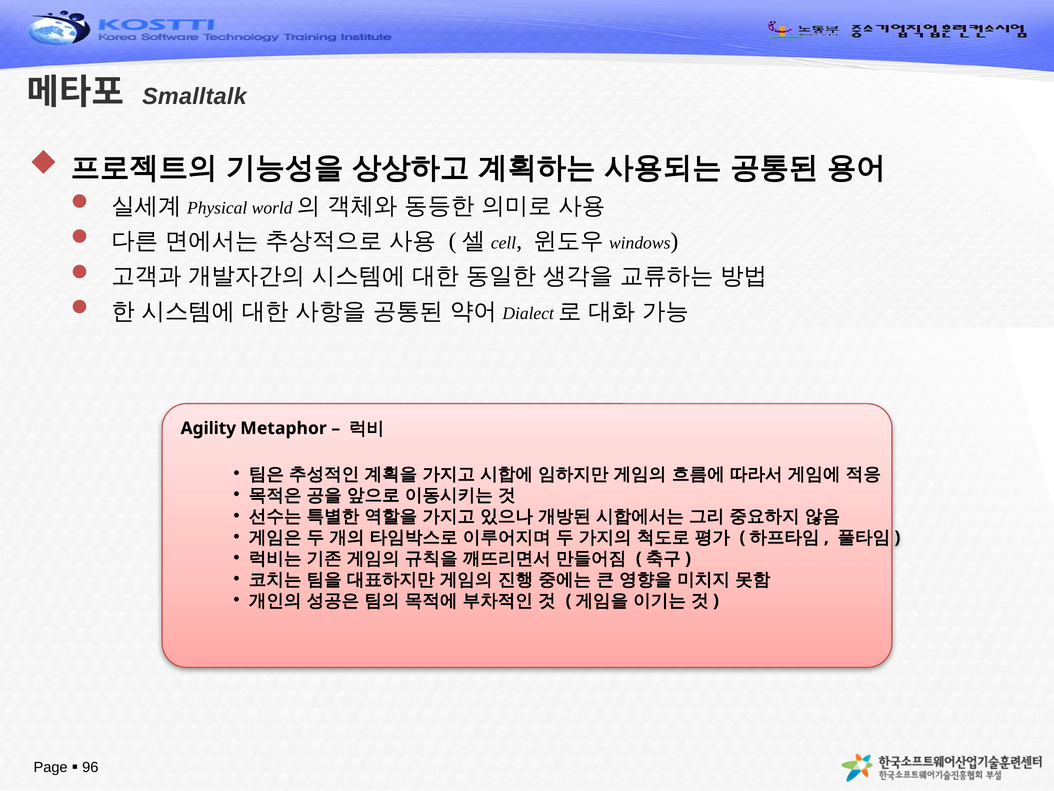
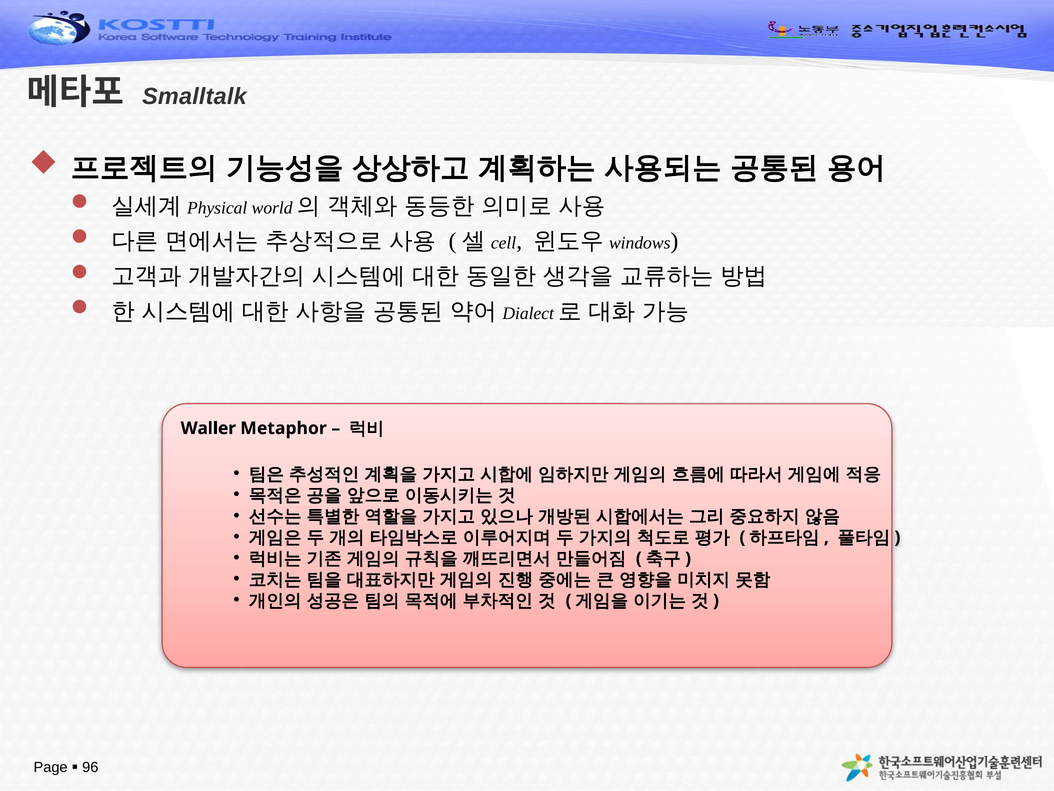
Agility: Agility -> Waller (208, 428)
